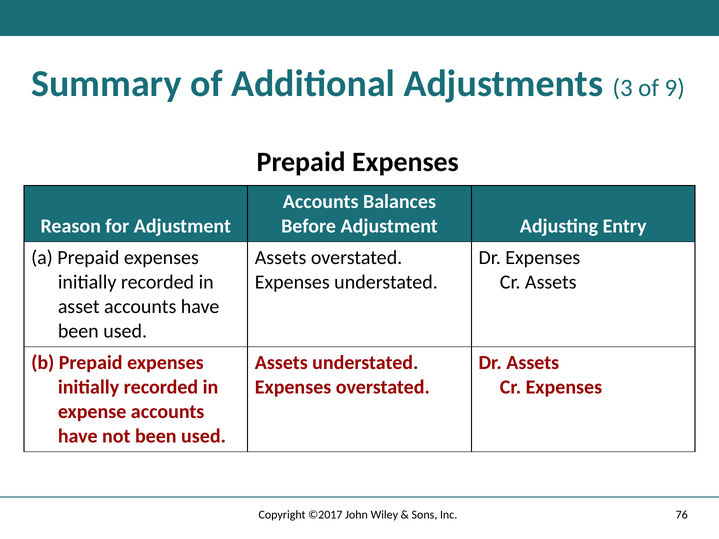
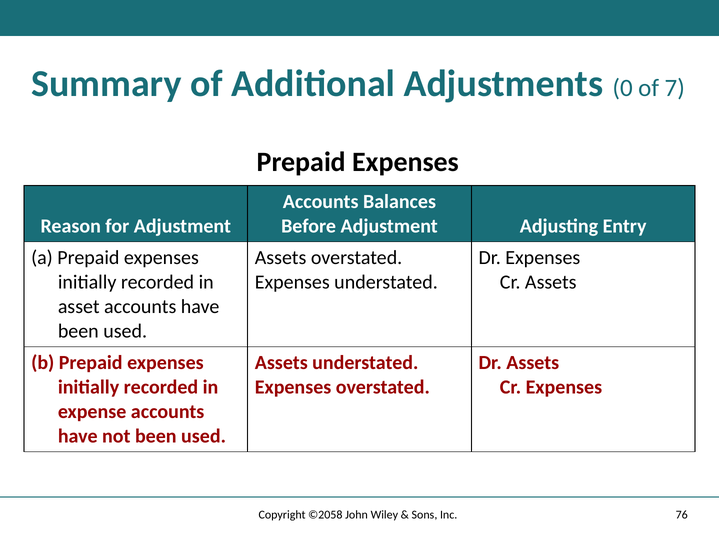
3: 3 -> 0 (623, 88)
9: 9 -> 7 (675, 88)
©2017: ©2017 -> ©2058 (325, 515)
